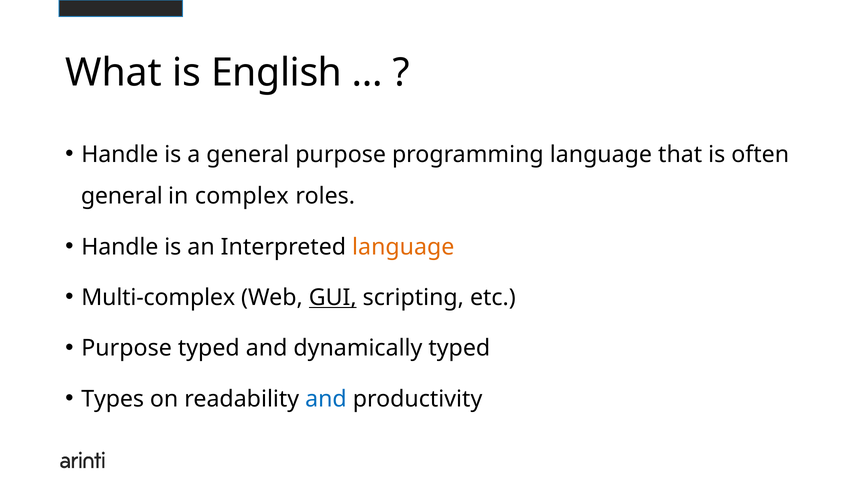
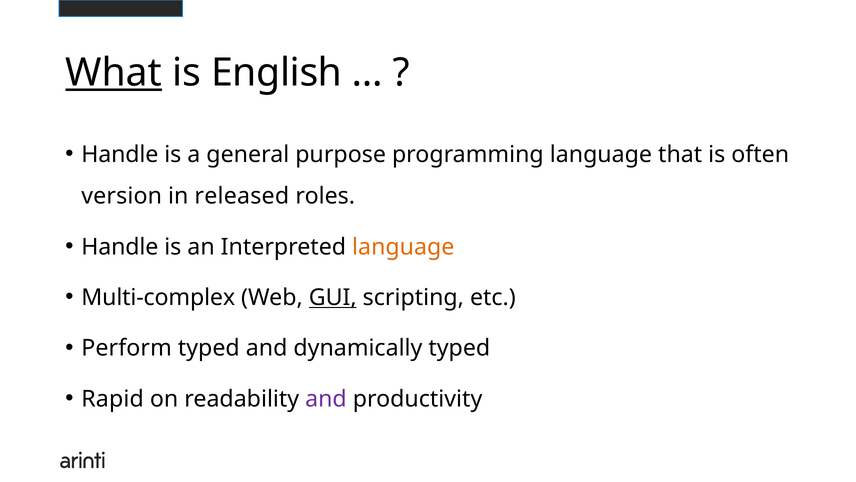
What underline: none -> present (114, 73)
general: general -> version (122, 196)
complex: complex -> released (242, 196)
Purpose: Purpose -> Perform (127, 348)
Types: Types -> Rapid (113, 399)
and colour: blue -> purple (326, 399)
